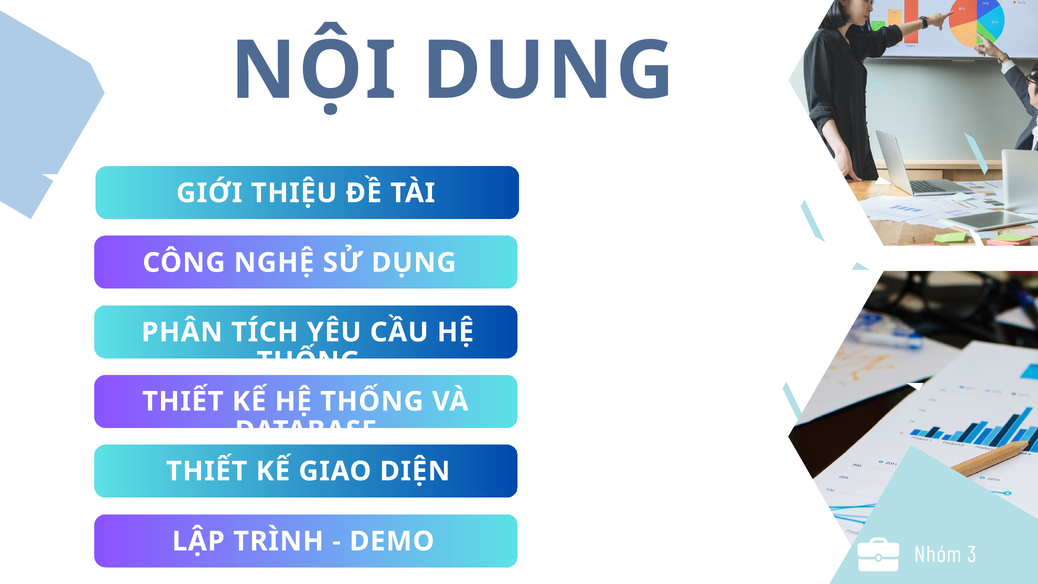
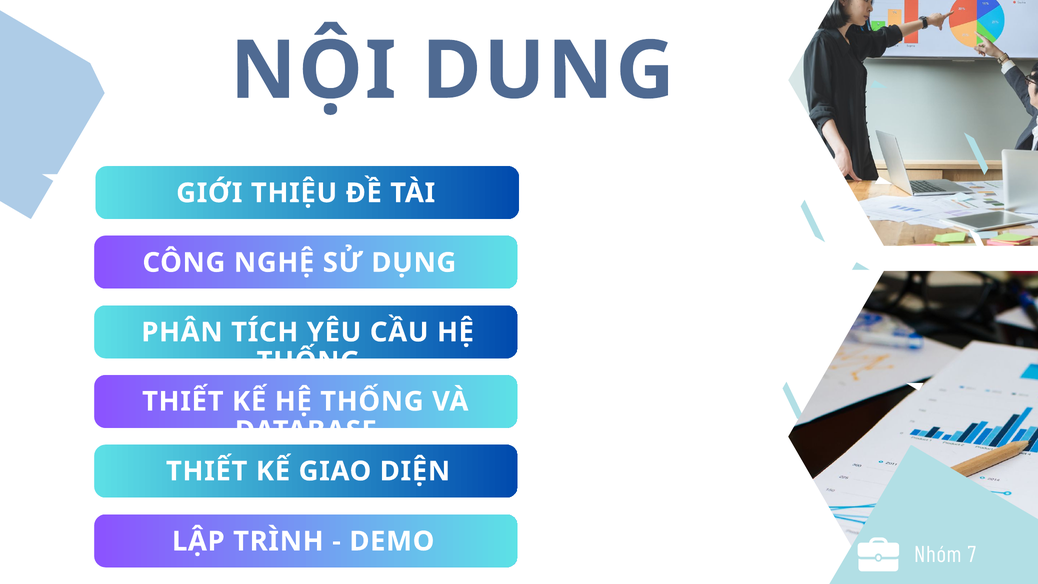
3: 3 -> 7 (972, 555)
